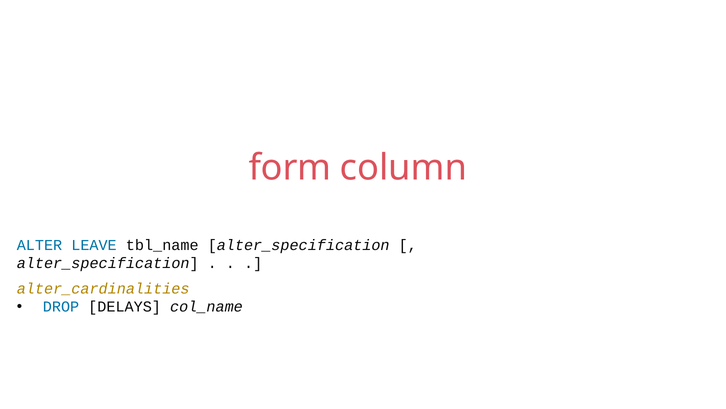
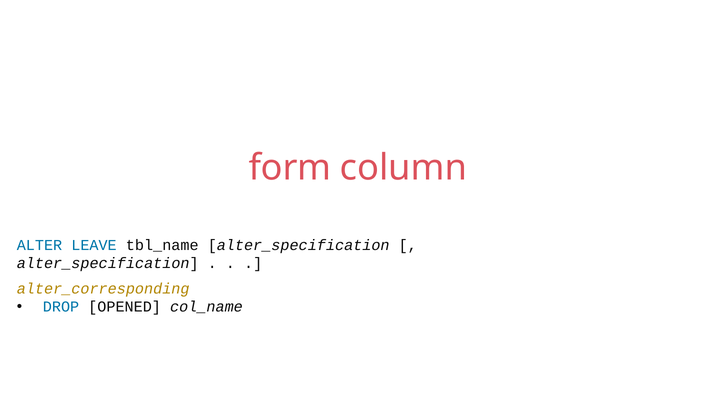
alter_cardinalities: alter_cardinalities -> alter_corresponding (103, 288)
DELAYS: DELAYS -> OPENED (125, 307)
